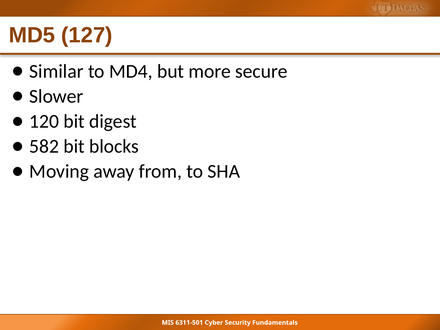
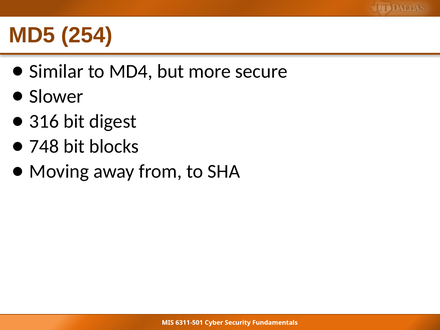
127: 127 -> 254 (87, 35)
120: 120 -> 316 (44, 121)
582: 582 -> 748 (44, 146)
